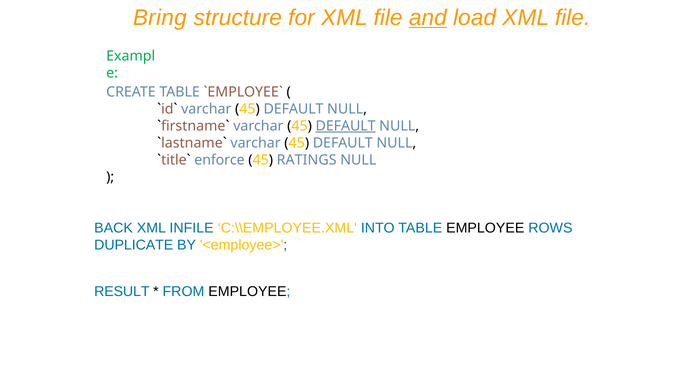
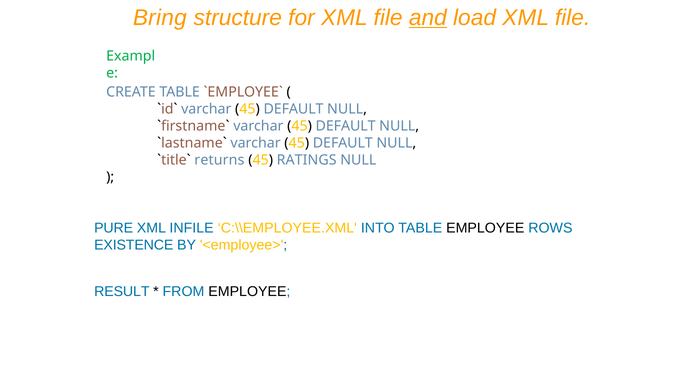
DEFAULT underline: present -> none (346, 126)
enforce: enforce -> returns (219, 160)
BACK: BACK -> PURE (114, 228)
DUPLICATE: DUPLICATE -> EXISTENCE (134, 245)
